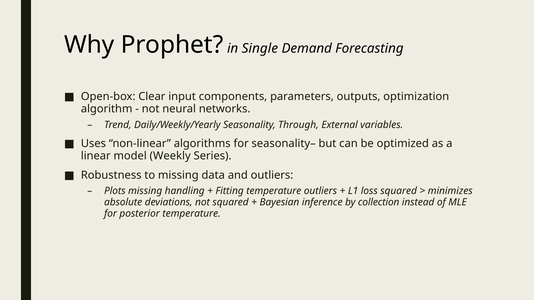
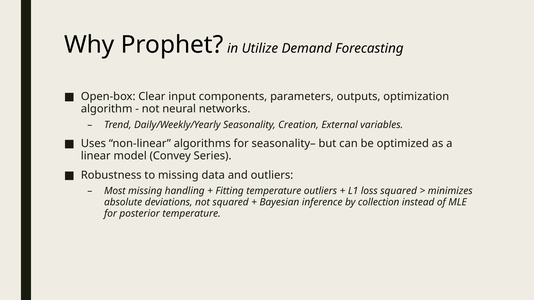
Single: Single -> Utilize (260, 49)
Through: Through -> Creation (298, 125)
Weekly: Weekly -> Convey (170, 156)
Plots: Plots -> Most (115, 191)
